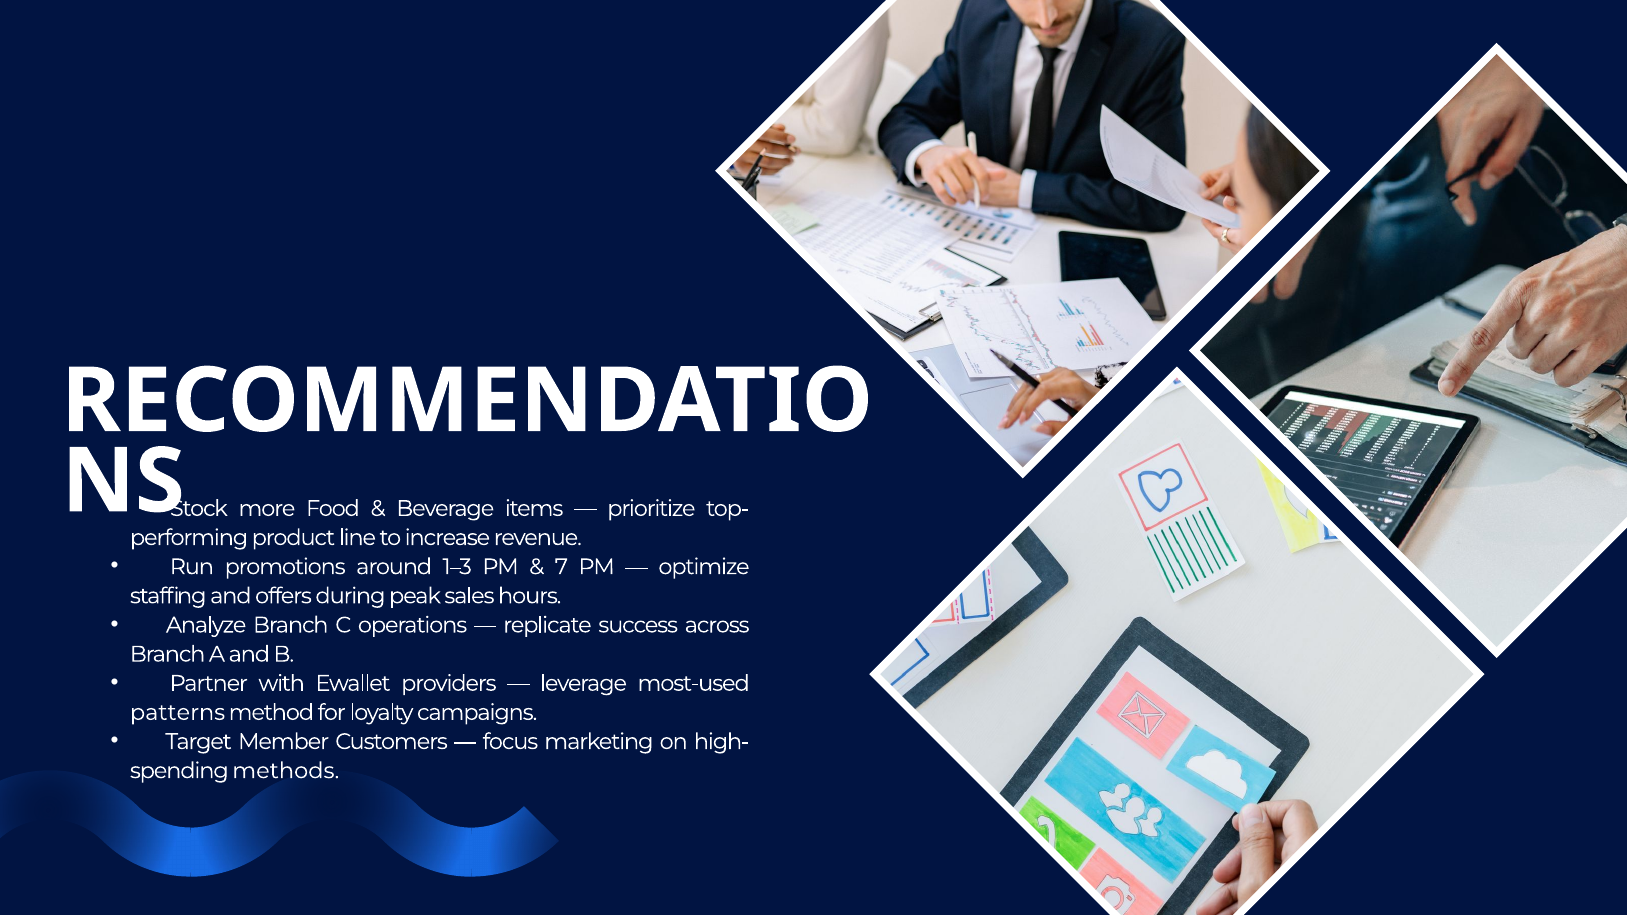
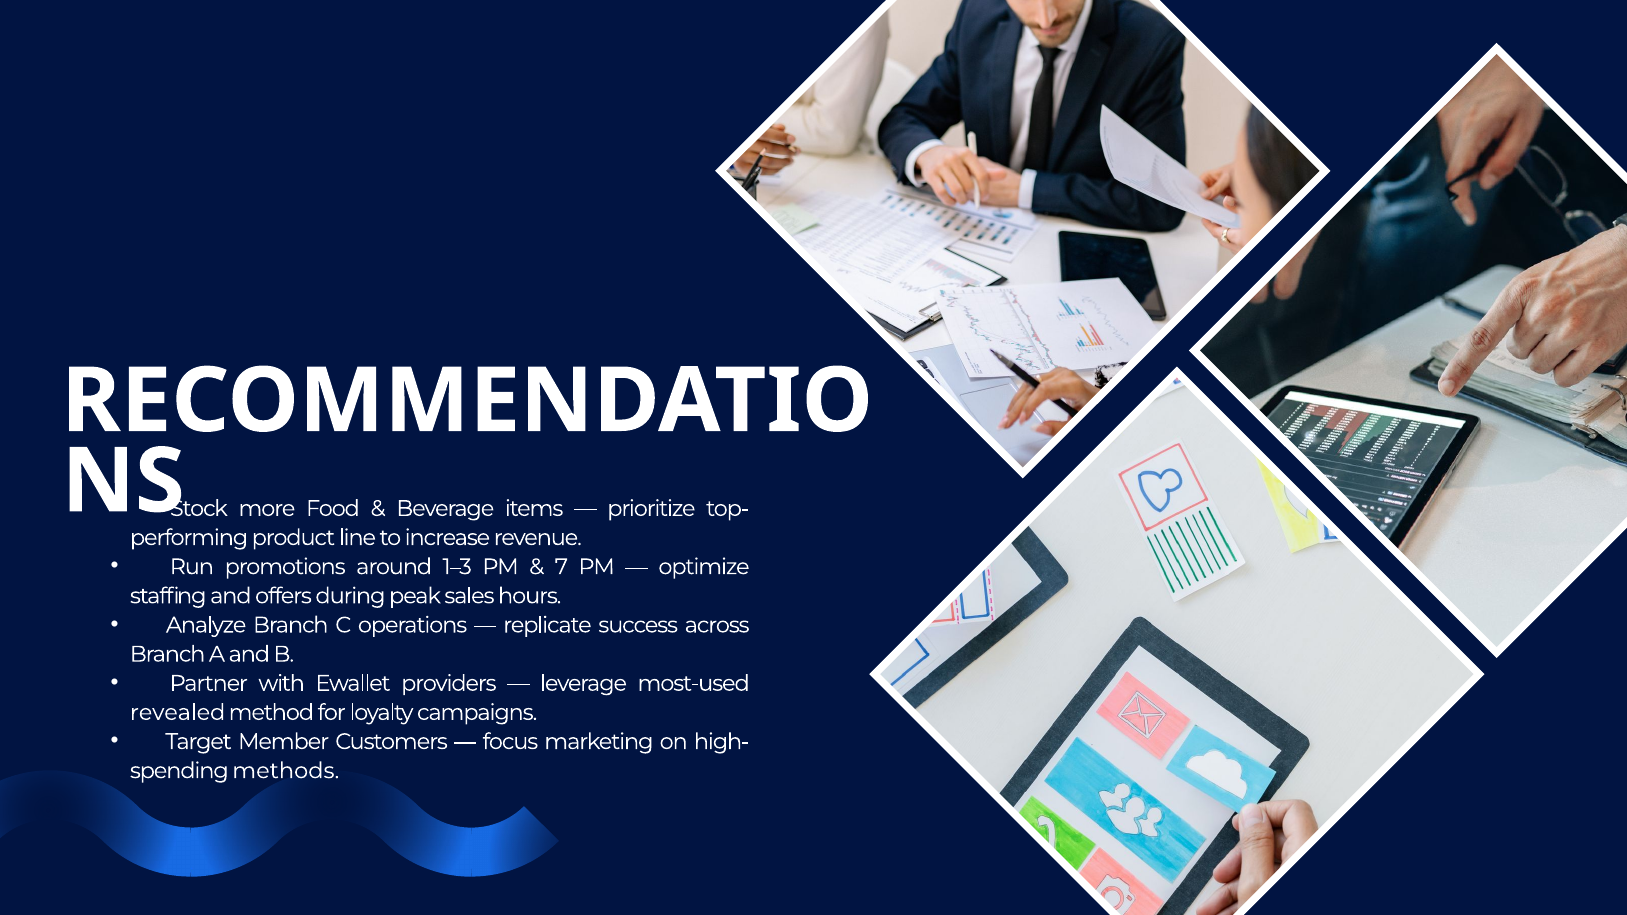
patterns: patterns -> revealed (178, 713)
